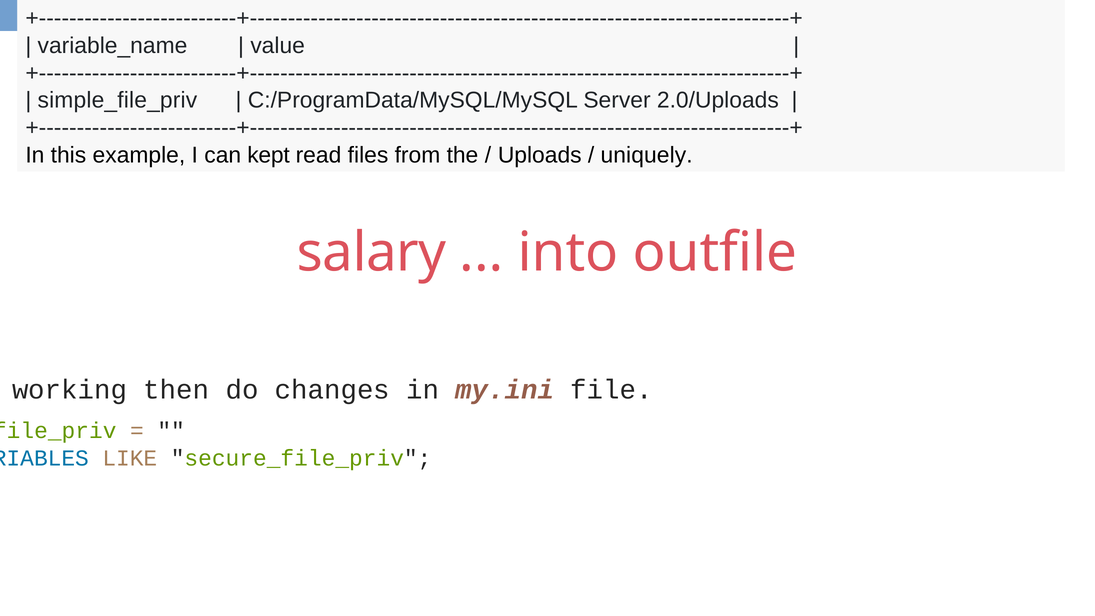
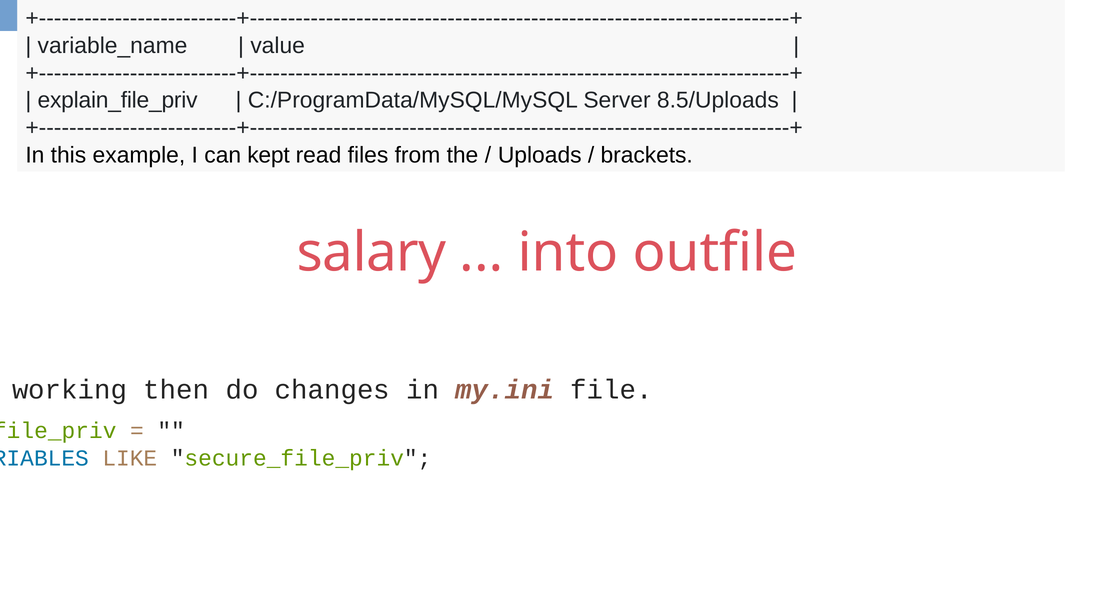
simple_file_priv: simple_file_priv -> explain_file_priv (118, 100)
2.0/Uploads: 2.0/Uploads -> 8.5/Uploads (718, 100)
uniquely: uniquely -> brackets (647, 155)
